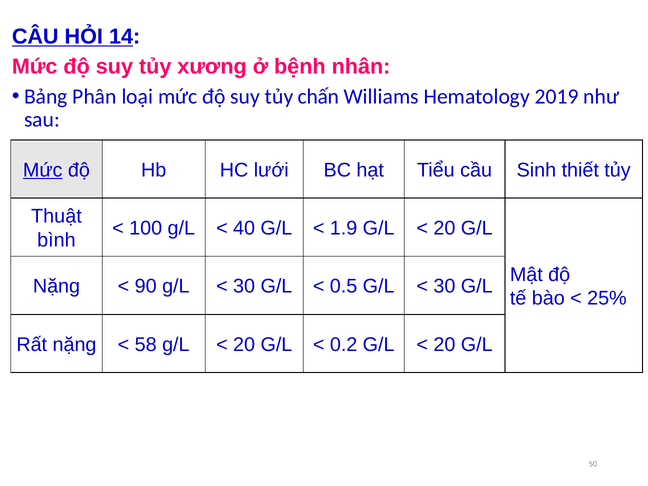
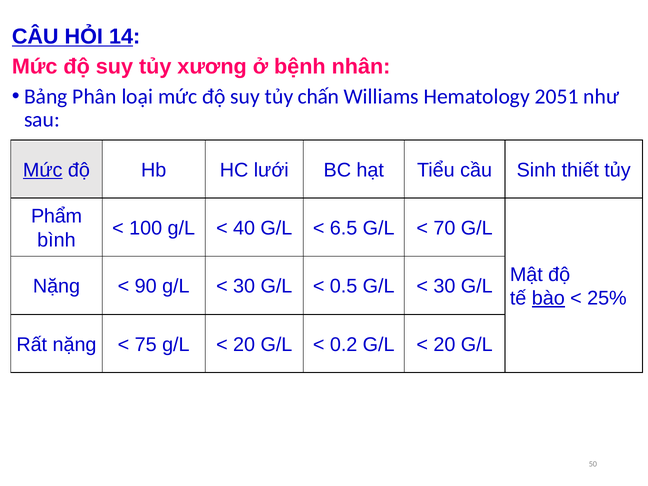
2019: 2019 -> 2051 (557, 97)
Thuật: Thuật -> Phẩm (57, 216)
1.9: 1.9 -> 6.5 (344, 228)
20: 20 -> 70 (444, 228)
bào underline: none -> present (548, 298)
58: 58 -> 75 (146, 345)
